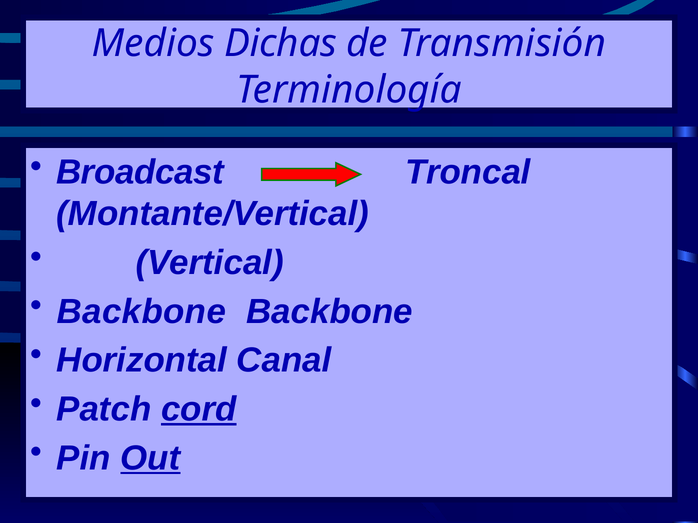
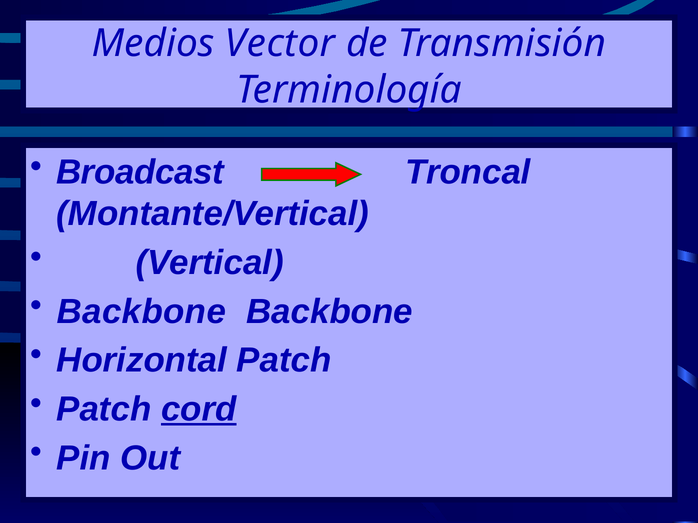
Dichas: Dichas -> Vector (280, 43)
Horizontal Canal: Canal -> Patch (284, 361)
Out underline: present -> none (150, 458)
